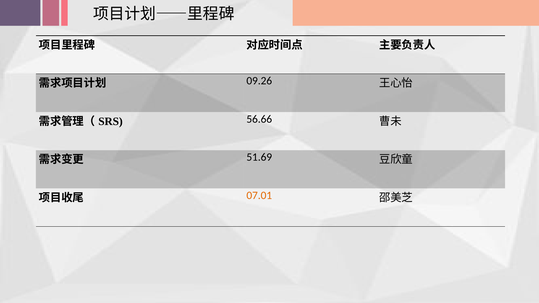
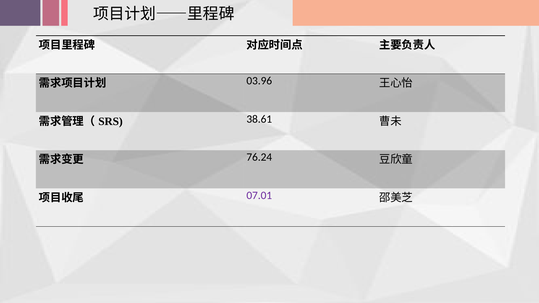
09.26: 09.26 -> 03.96 (259, 81)
56.66: 56.66 -> 38.61 (259, 119)
51.69: 51.69 -> 76.24 (259, 157)
07.01 colour: orange -> purple (259, 196)
